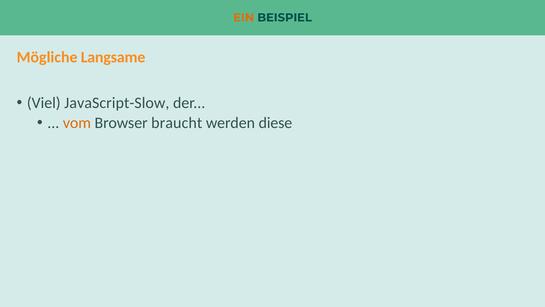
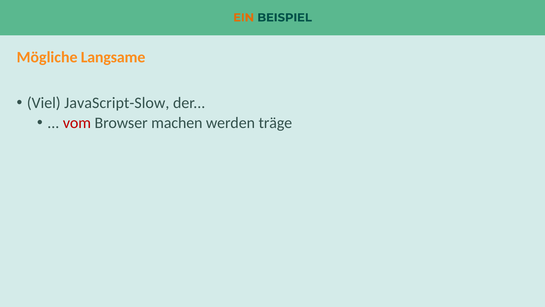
vom colour: orange -> red (77, 123)
braucht: braucht -> machen (177, 123)
diese: diese -> träge (275, 123)
